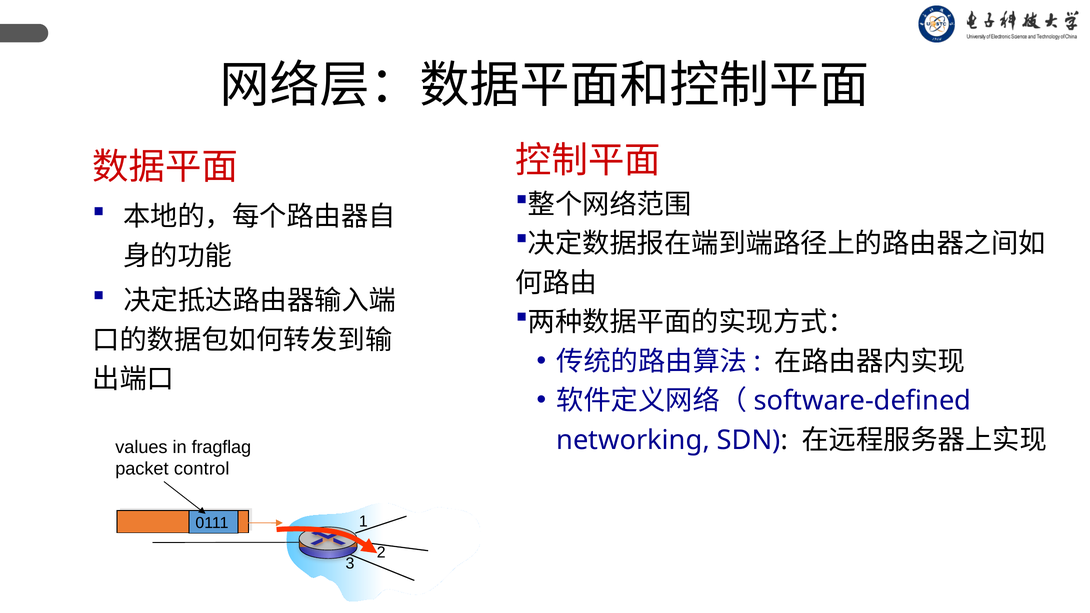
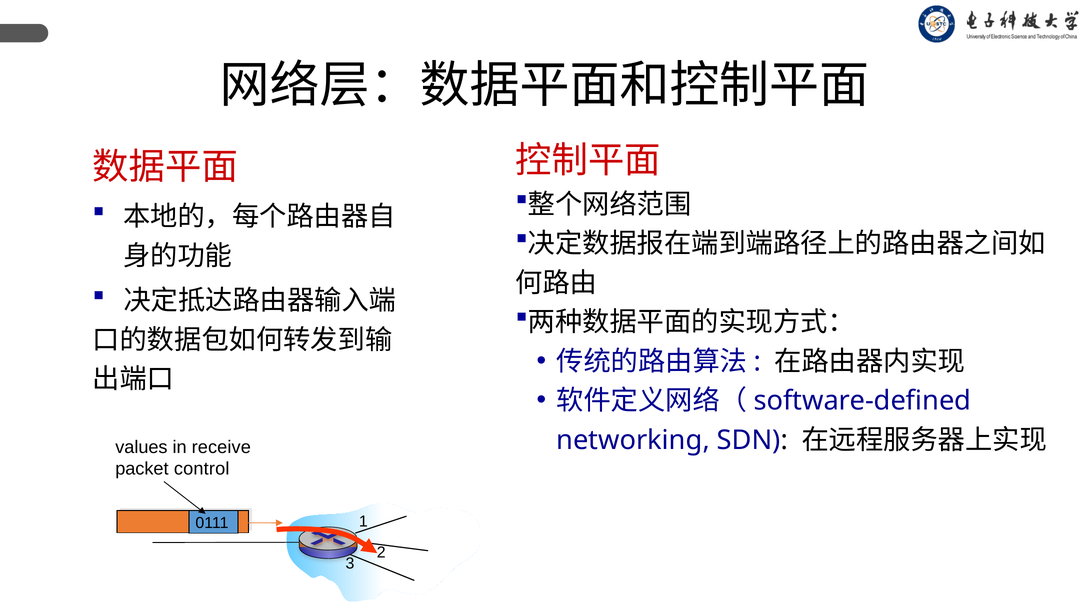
fragflag: fragflag -> receive (221, 447)
